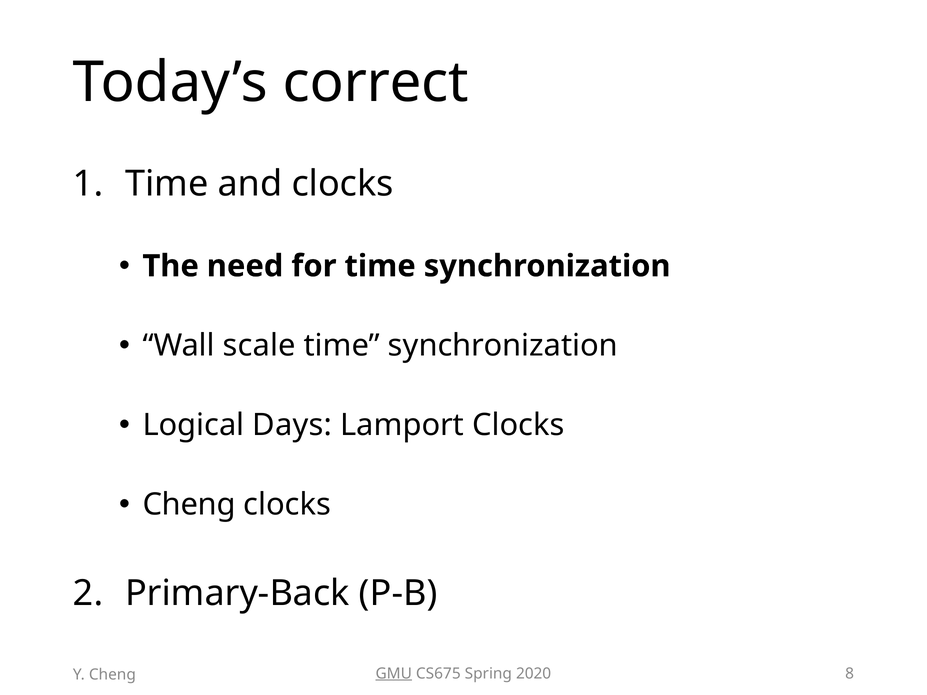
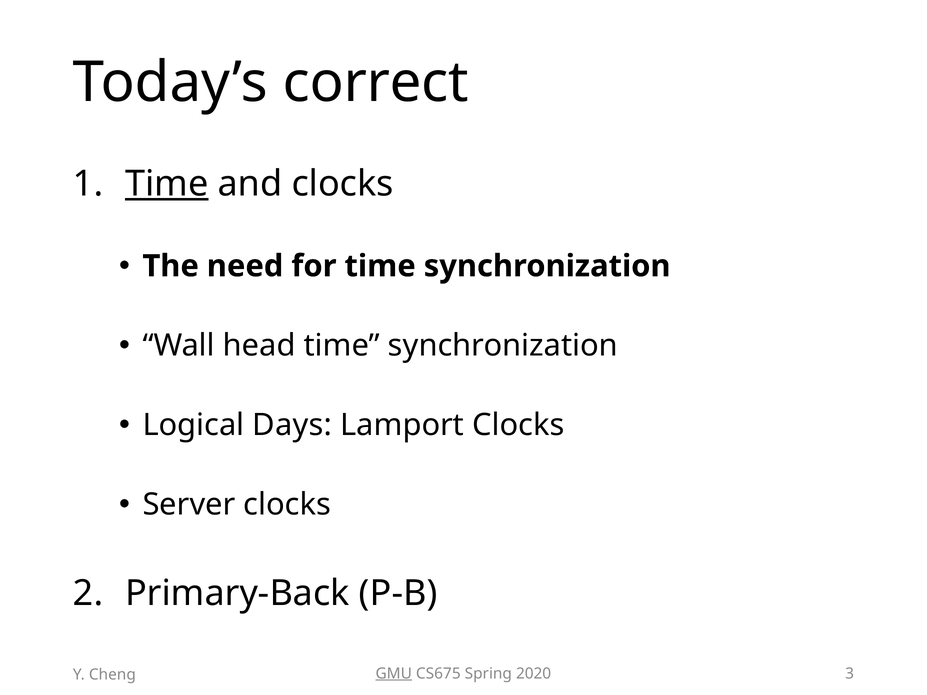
Time underline: none -> present (167, 184)
scale: scale -> head (259, 346)
Cheng: Cheng -> Server (189, 505)
8: 8 -> 3 (850, 674)
